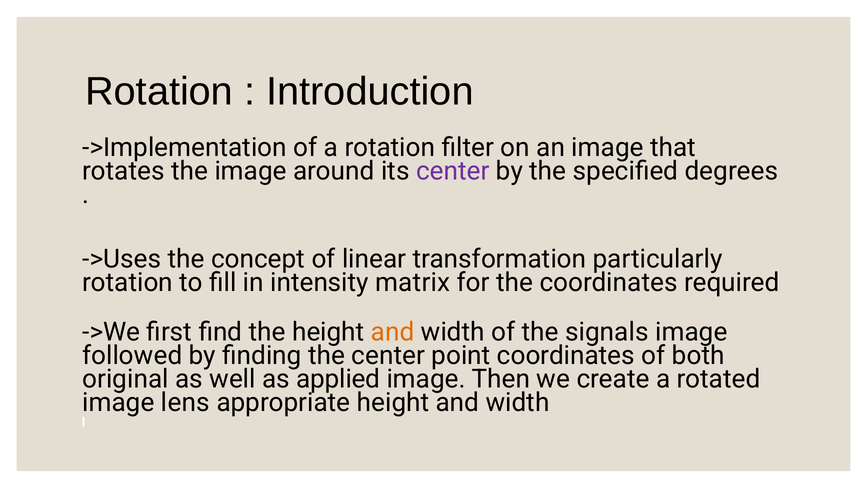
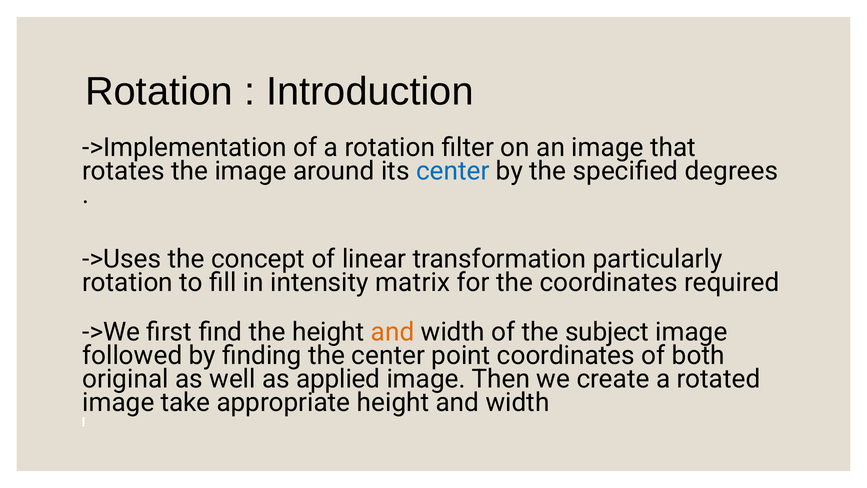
center colour: purple -> blue (453, 171)
signals: signals -> subject (607, 332)
lens: lens -> take (186, 402)
